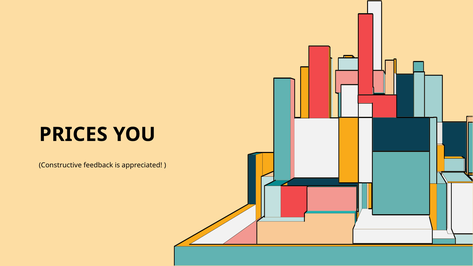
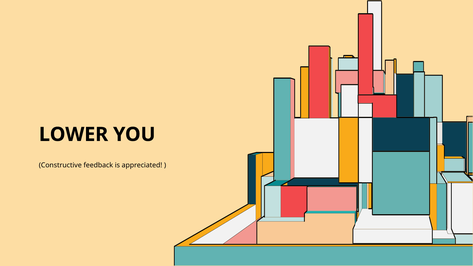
PRICES: PRICES -> LOWER (74, 134)
